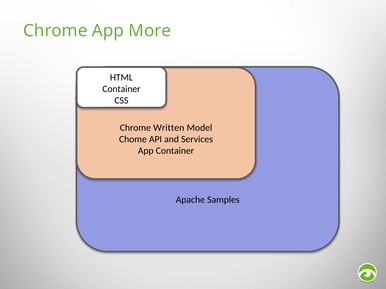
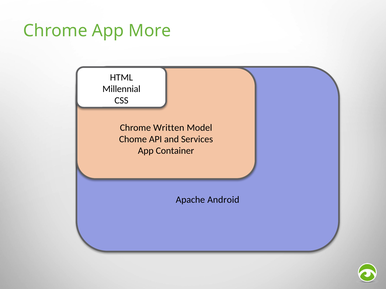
Container: Container -> Millennial (121, 89)
Samples: Samples -> Android (223, 200)
